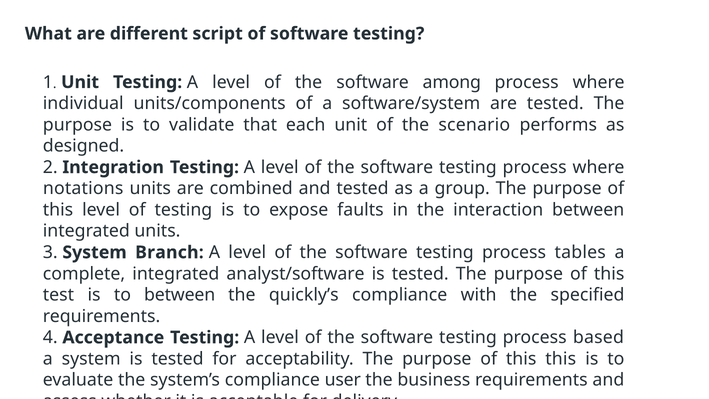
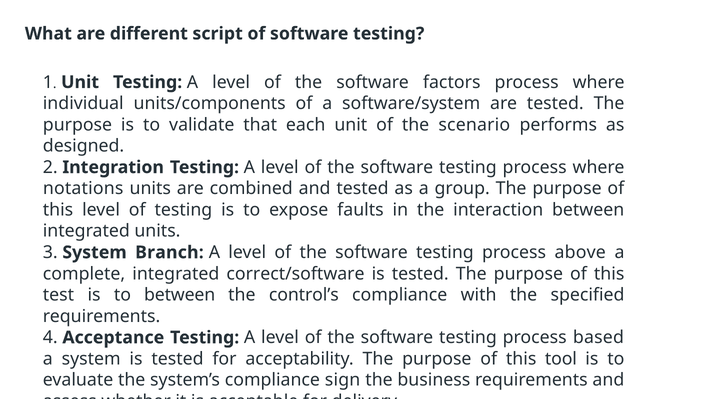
among: among -> factors (452, 82)
tables: tables -> above (580, 252)
analyst/software: analyst/software -> correct/software (296, 274)
quickly’s: quickly’s -> control’s (304, 295)
this this: this -> tool (561, 359)
user: user -> sign (343, 380)
